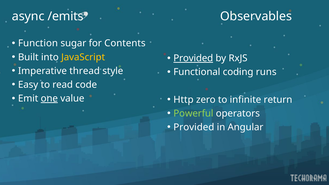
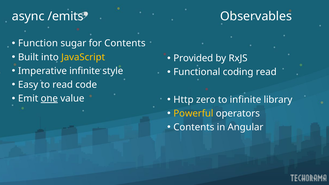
Provided underline: present -> none (193, 58)
Imperative thread: thread -> infinite (85, 71)
coding runs: runs -> read (266, 72)
return: return -> library (278, 100)
Powerful colour: light green -> yellow (193, 113)
Provided: Provided -> Contents (194, 127)
